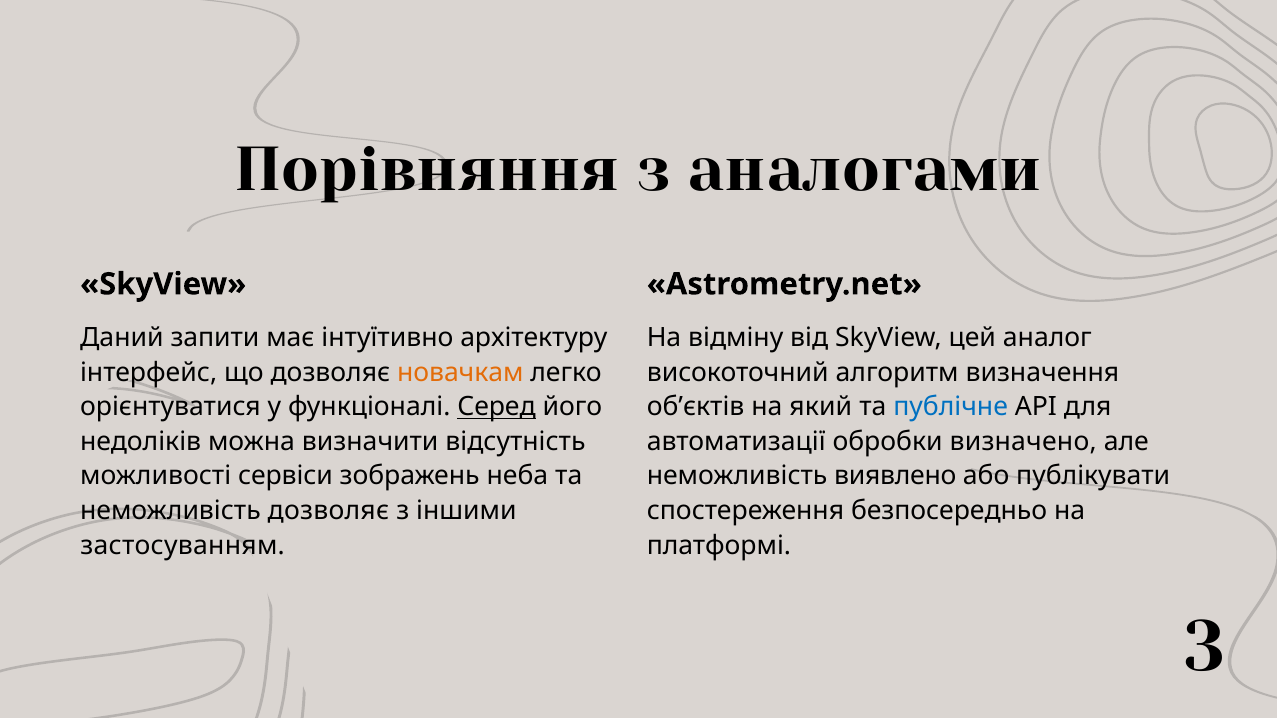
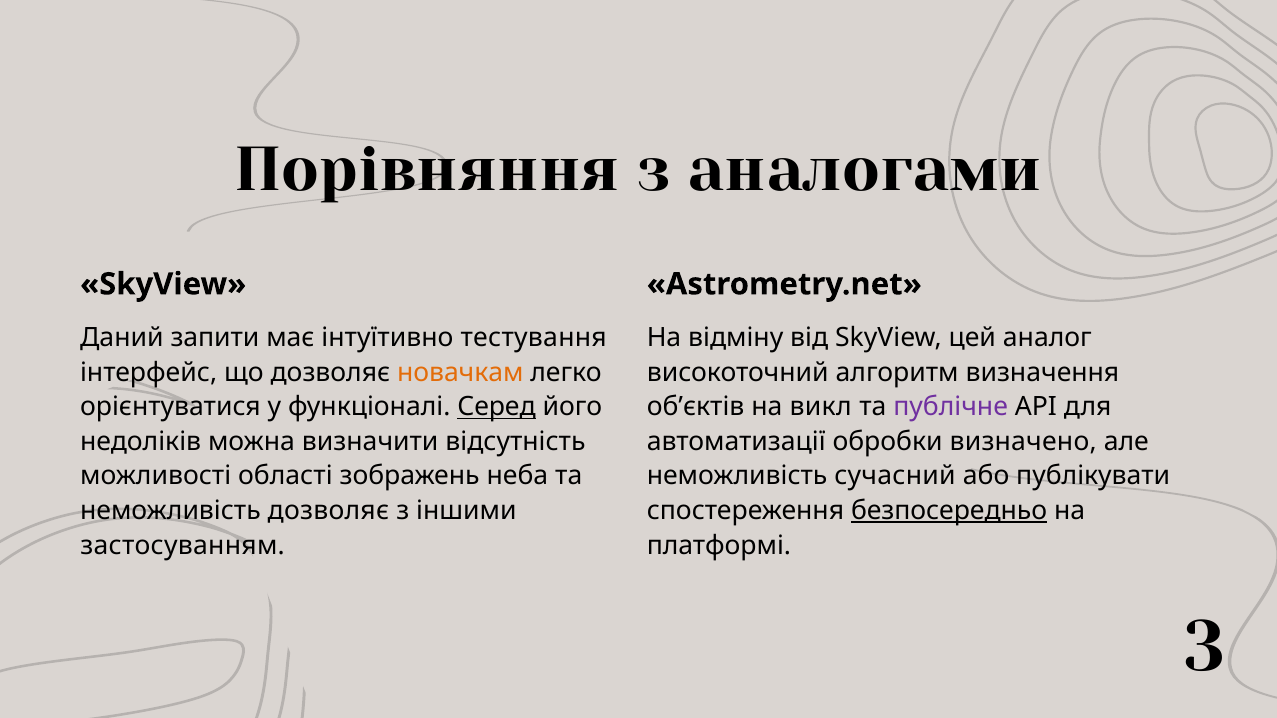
архітектуру: архітектуру -> тестування (534, 338)
який: який -> викл (821, 407)
публічне colour: blue -> purple (951, 407)
сервіси: сервіси -> області (285, 476)
виявлено: виявлено -> сучасний (895, 476)
безпосередньо underline: none -> present (949, 511)
